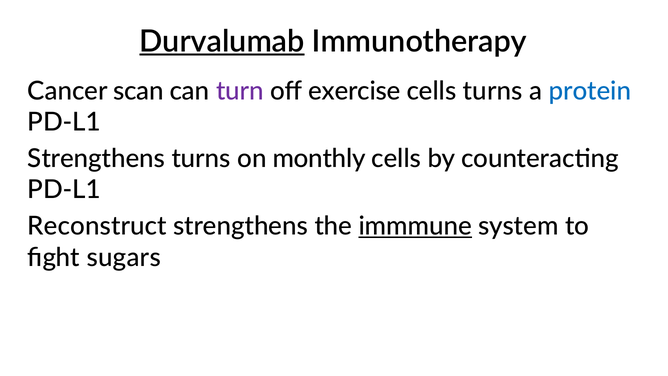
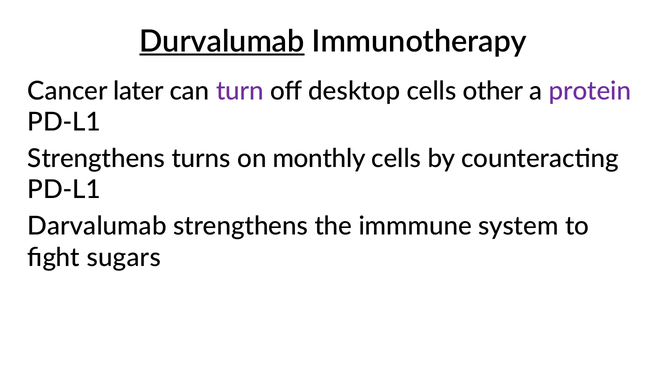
scan: scan -> later (138, 91)
exercise: exercise -> desktop (354, 91)
cells turns: turns -> other (493, 91)
protein colour: blue -> purple (590, 91)
Reconstruct: Reconstruct -> Darvalumab (97, 226)
immmune underline: present -> none (415, 226)
